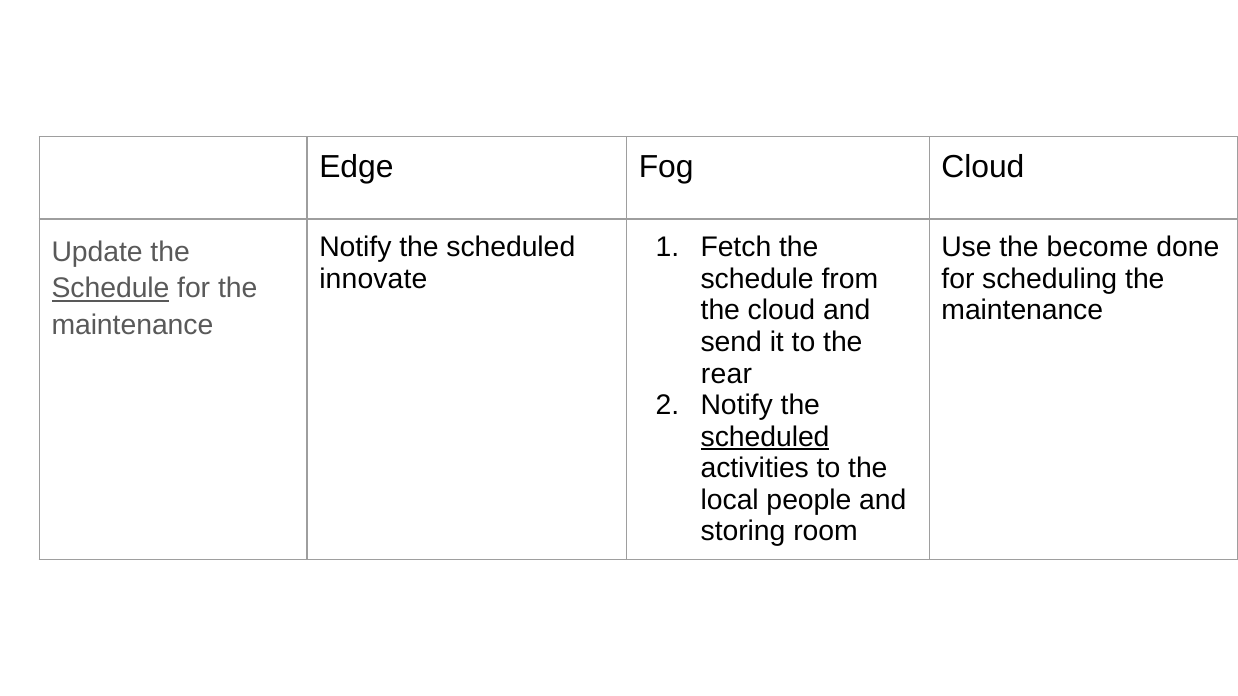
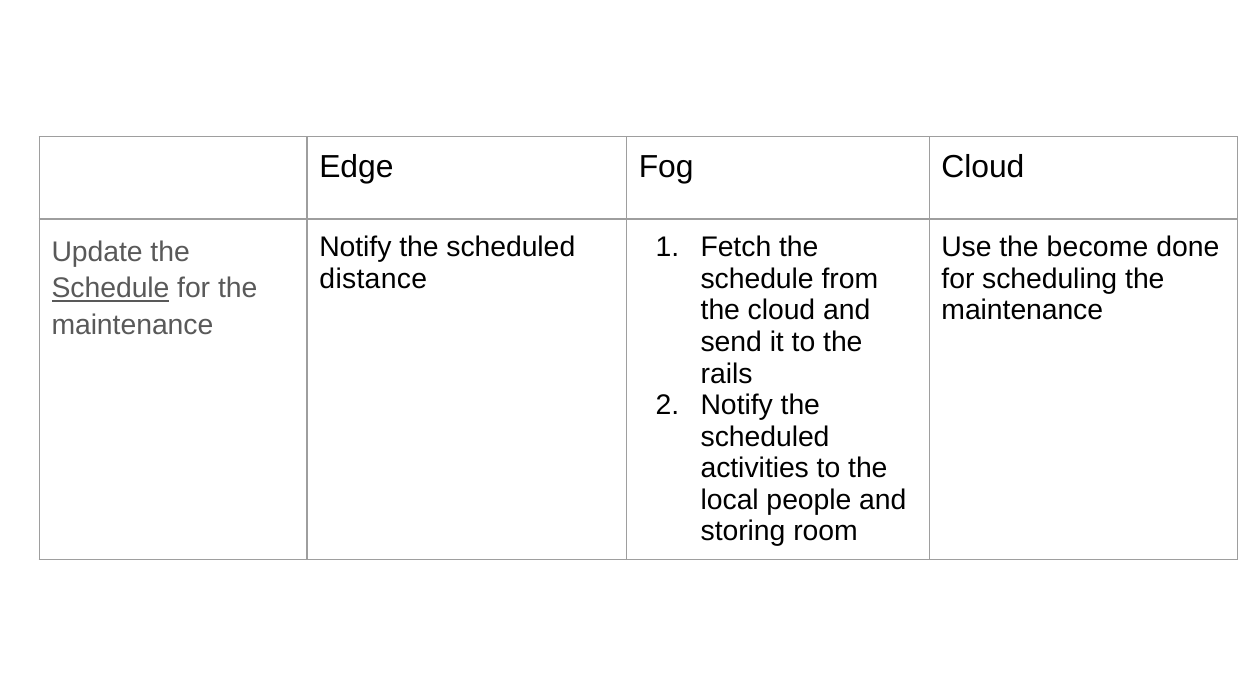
innovate: innovate -> distance (373, 279)
rear: rear -> rails (727, 374)
scheduled underline: present -> none (765, 437)
